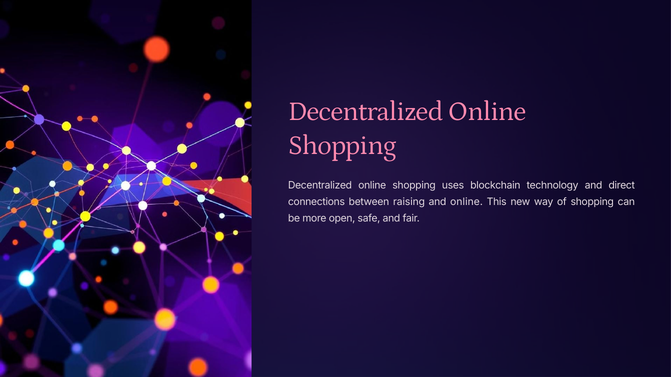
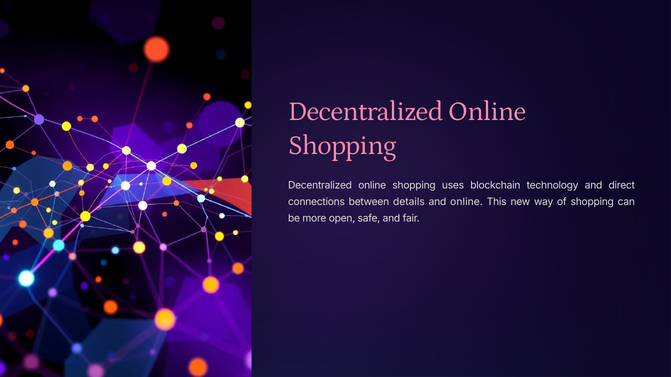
raising: raising -> details (409, 202)
